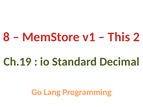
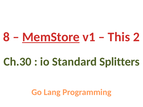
MemStore underline: none -> present (51, 37)
Ch.19: Ch.19 -> Ch.30 (17, 62)
Decimal: Decimal -> Splitters (119, 62)
